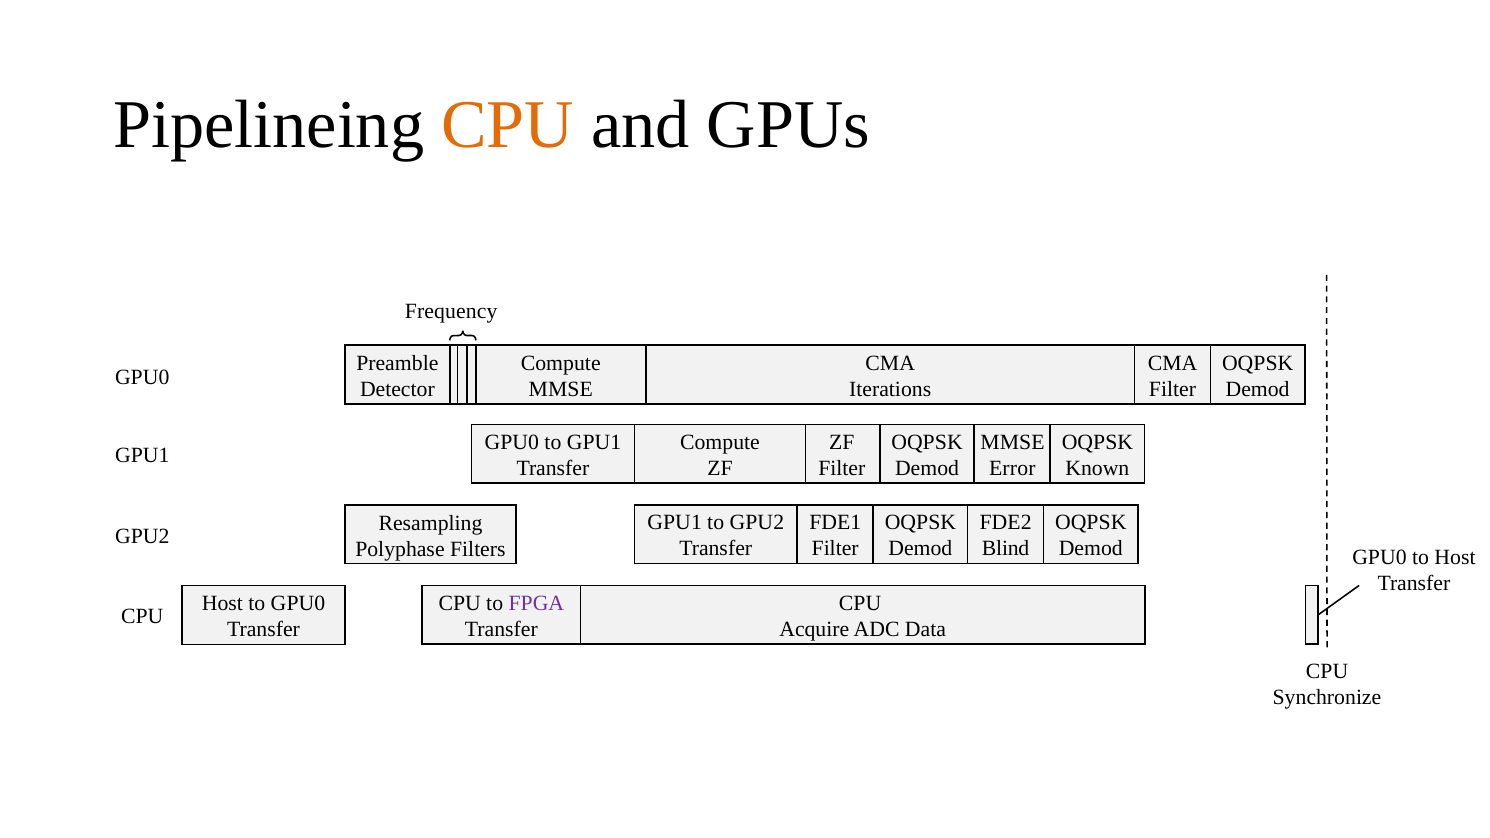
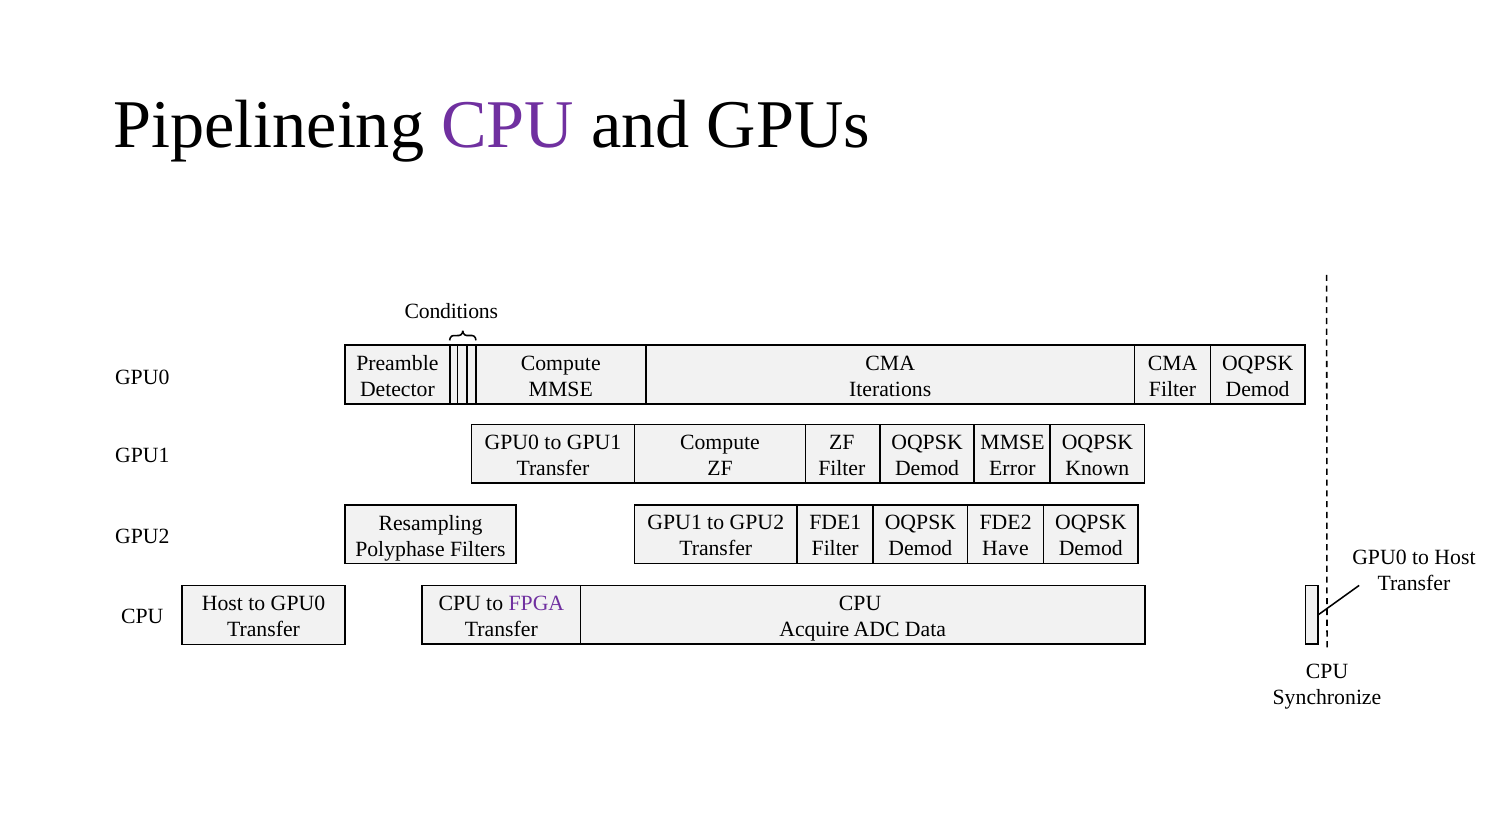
CPU colour: orange -> purple (508, 125)
Frequency: Frequency -> Conditions (451, 311)
Blind: Blind -> Have (1005, 549)
